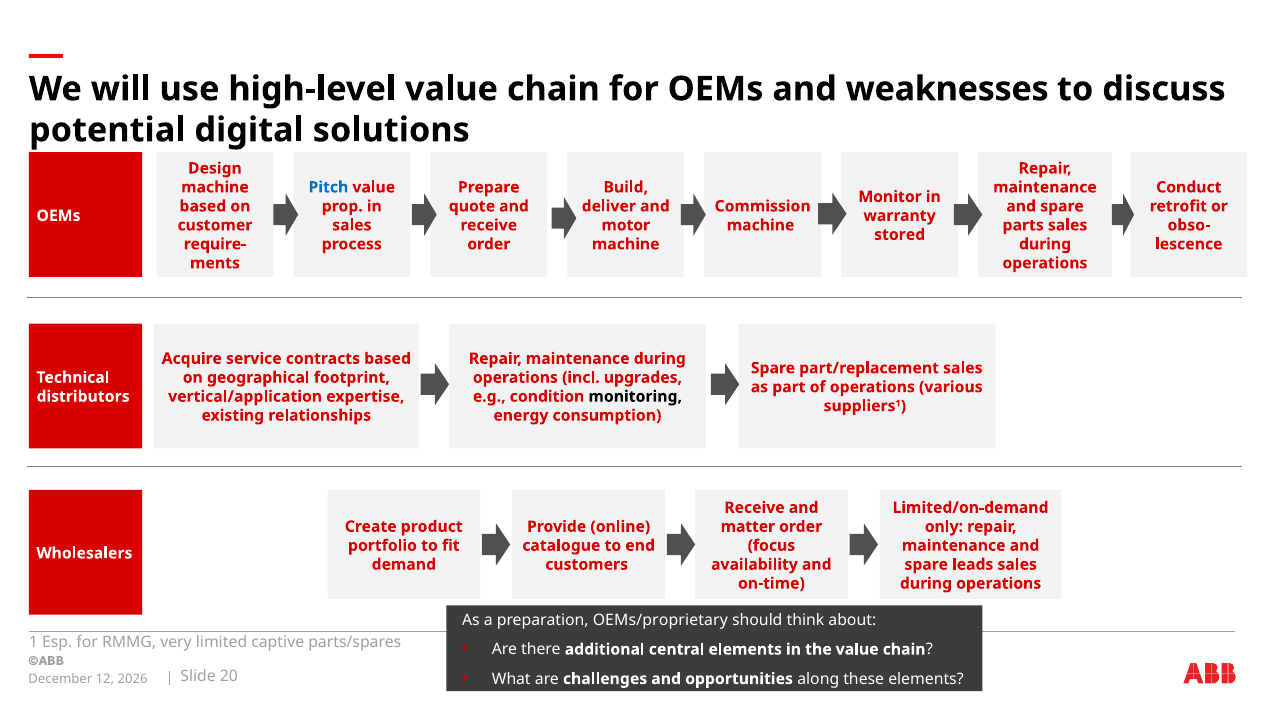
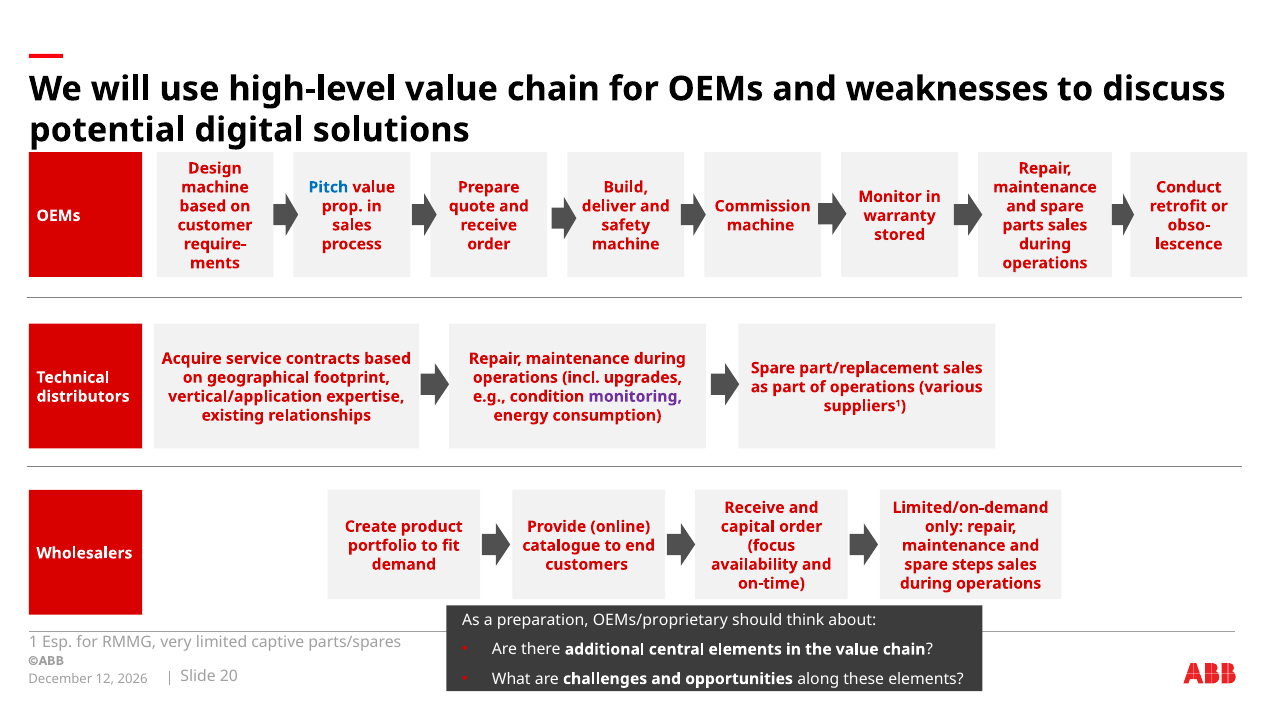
motor: motor -> safety (626, 225)
monitoring colour: black -> purple (635, 397)
matter: matter -> capital (748, 527)
leads: leads -> steps (973, 565)
